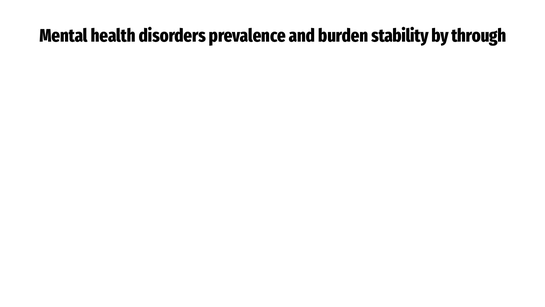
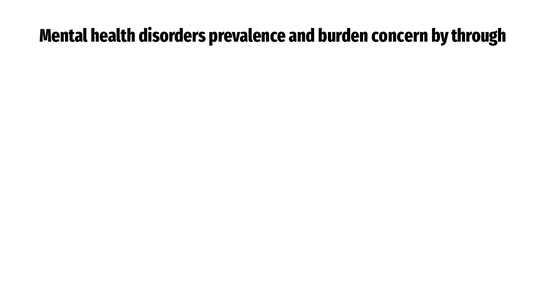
stability: stability -> concern (400, 36)
